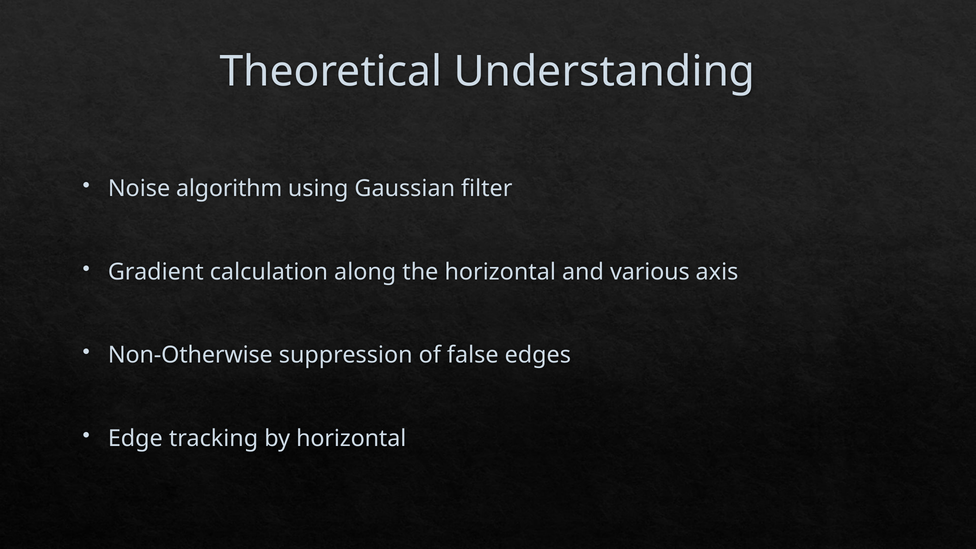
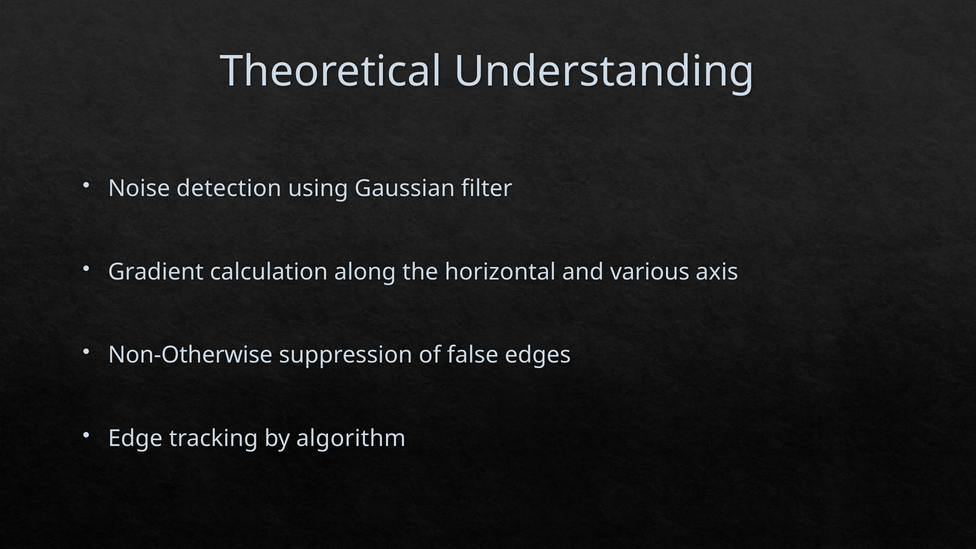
algorithm: algorithm -> detection (229, 188)
by horizontal: horizontal -> algorithm (351, 439)
